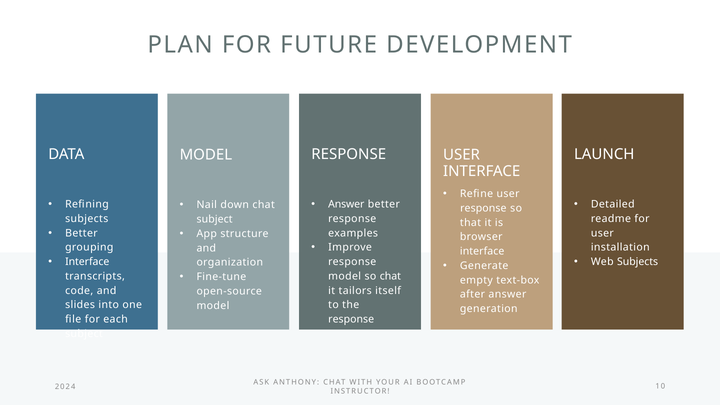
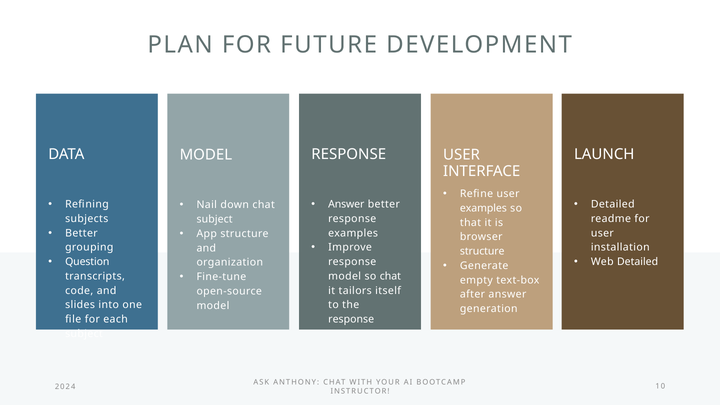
response: response -> examples (483, 208)
interface: interface -> structure (482, 251)
Interface: Interface -> Question (87, 262)
Web Subjects: Subjects -> Detailed (638, 262)
